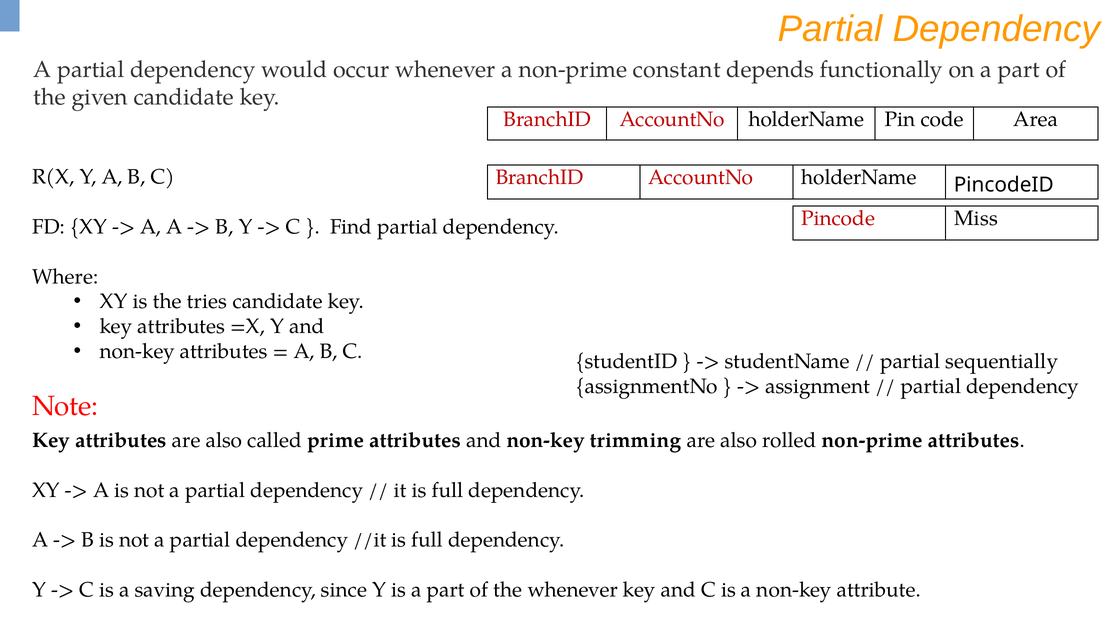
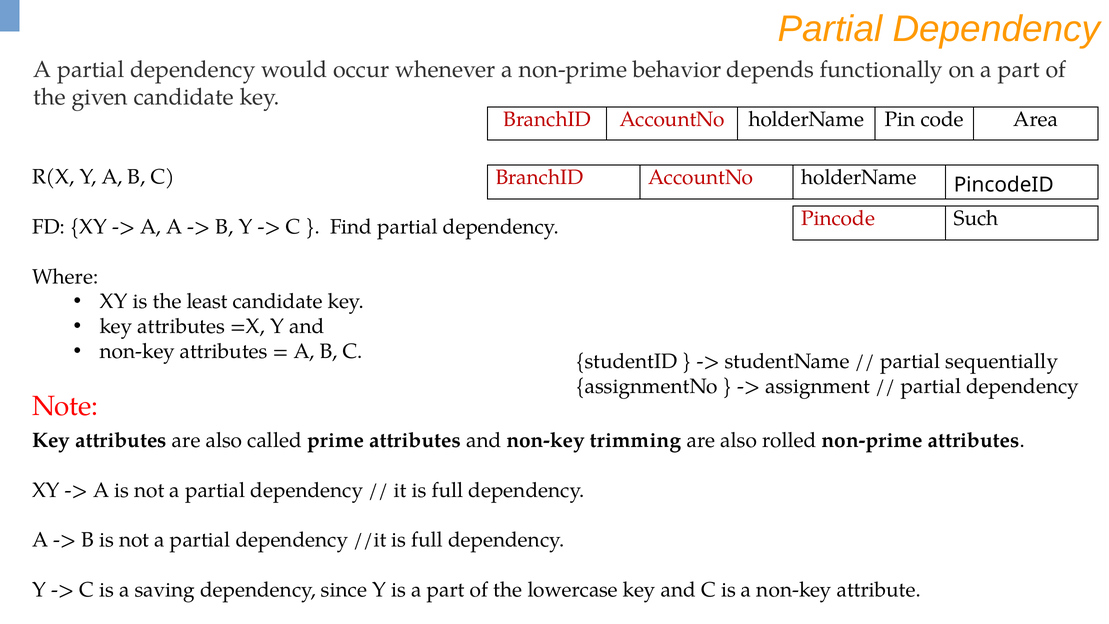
constant: constant -> behavior (677, 69)
Miss: Miss -> Such (976, 219)
tries: tries -> least (207, 302)
the whenever: whenever -> lowercase (573, 590)
